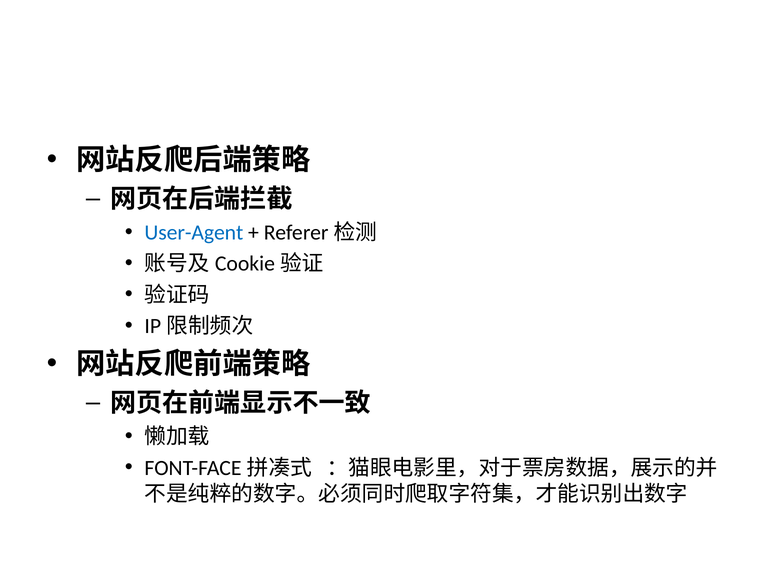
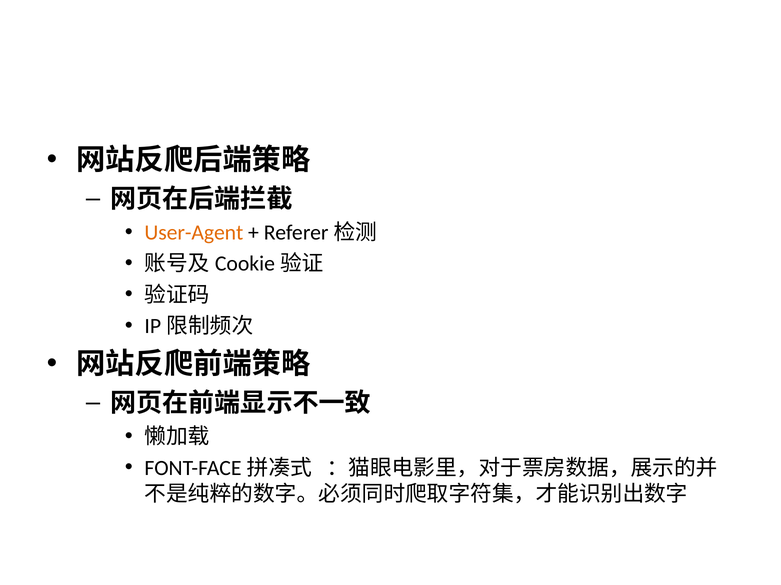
User-Agent colour: blue -> orange (194, 233)
